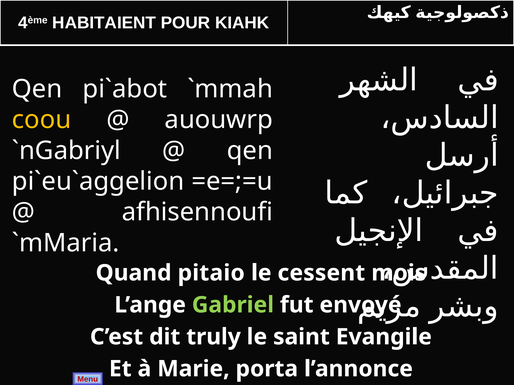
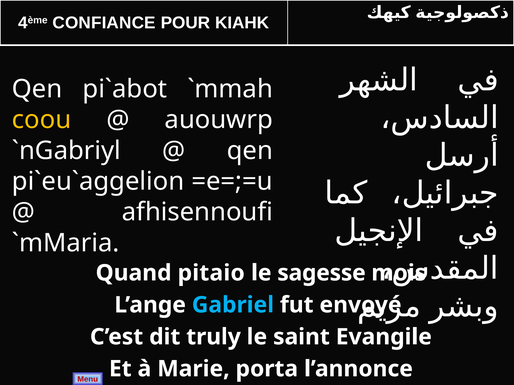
HABITAIENT: HABITAIENT -> CONFIANCE (104, 23)
cessent: cessent -> sagesse (322, 273)
Gabriel colour: light green -> light blue (233, 305)
